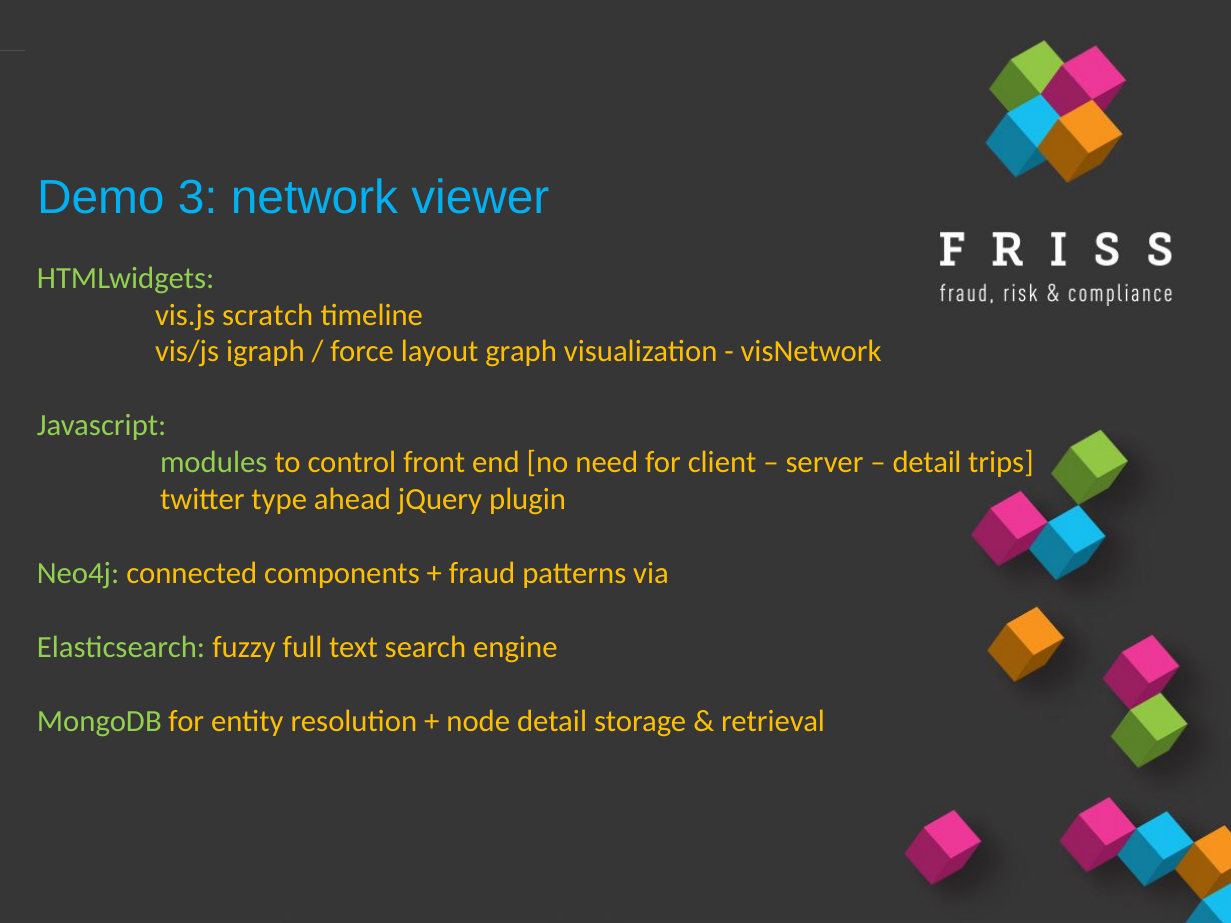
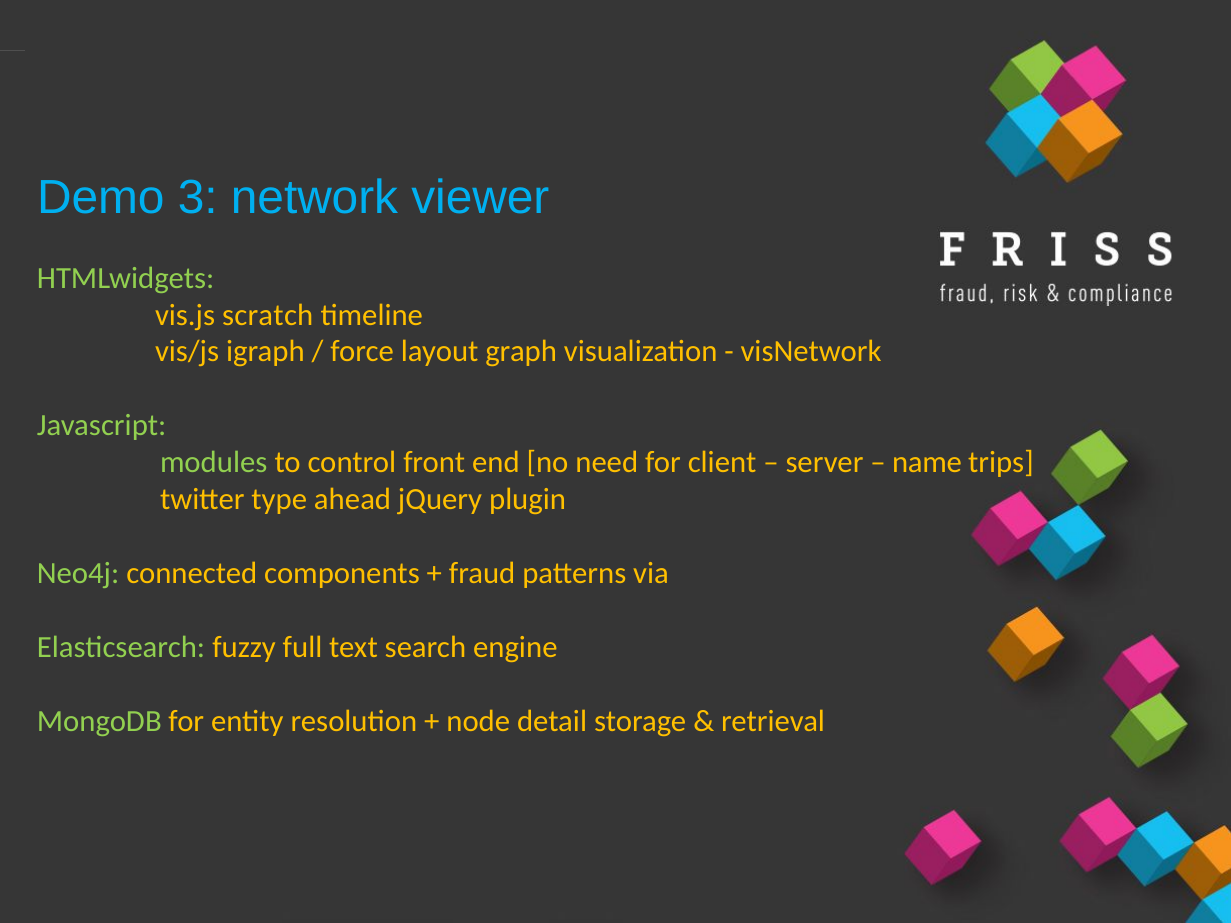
detail: detail -> name (927, 463)
